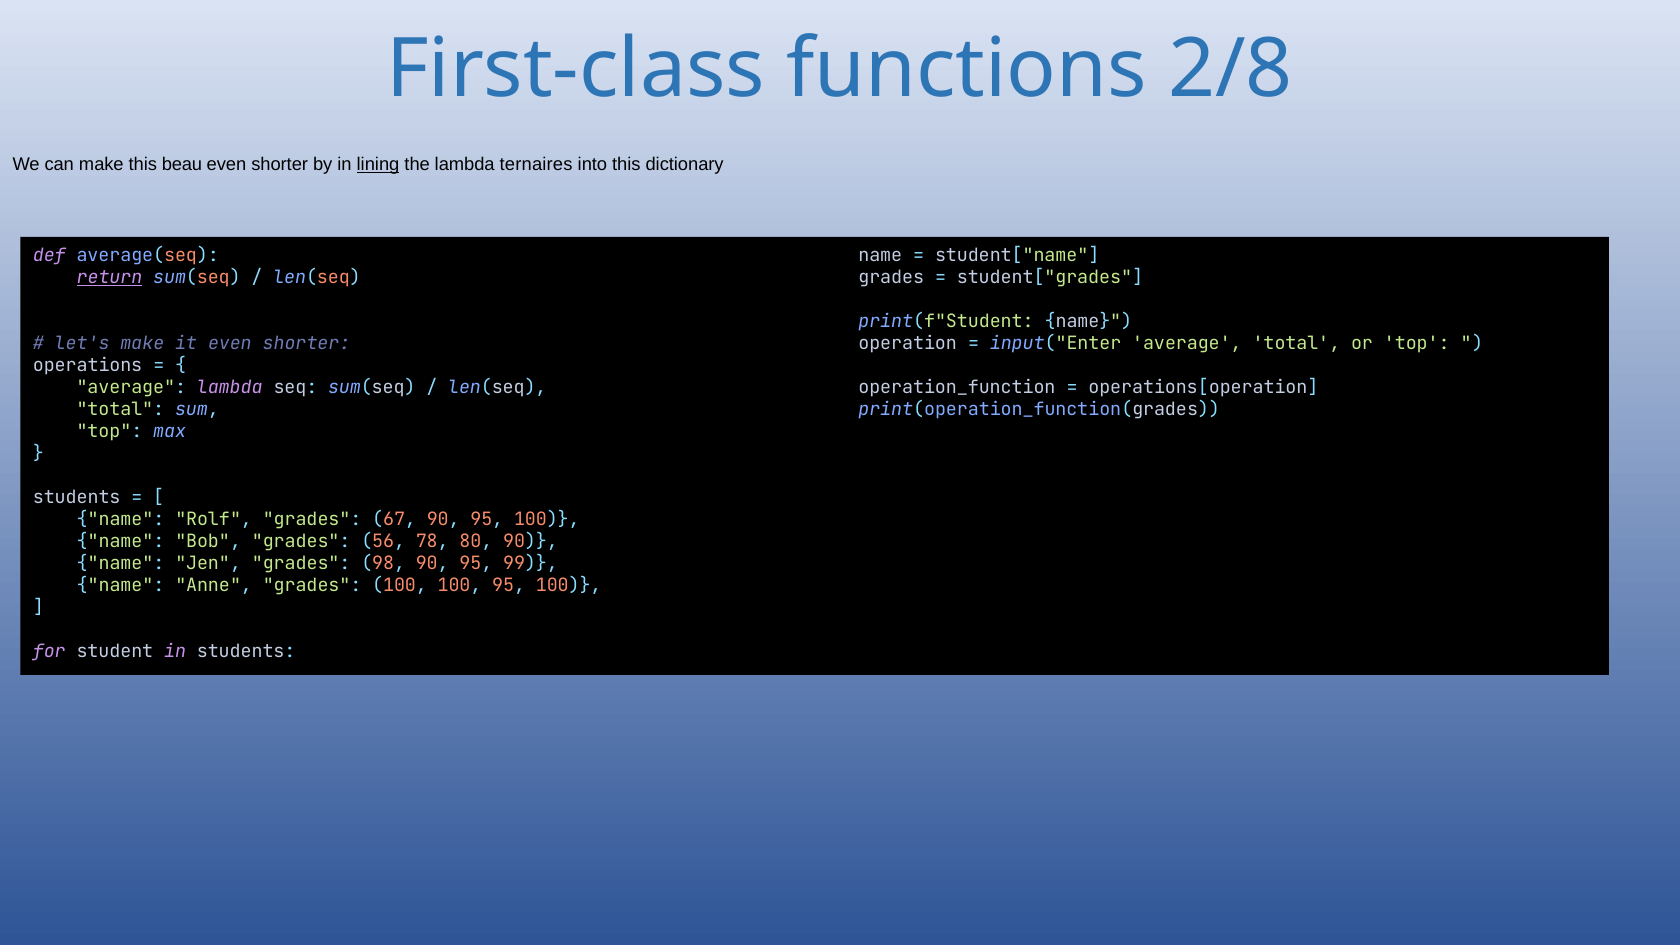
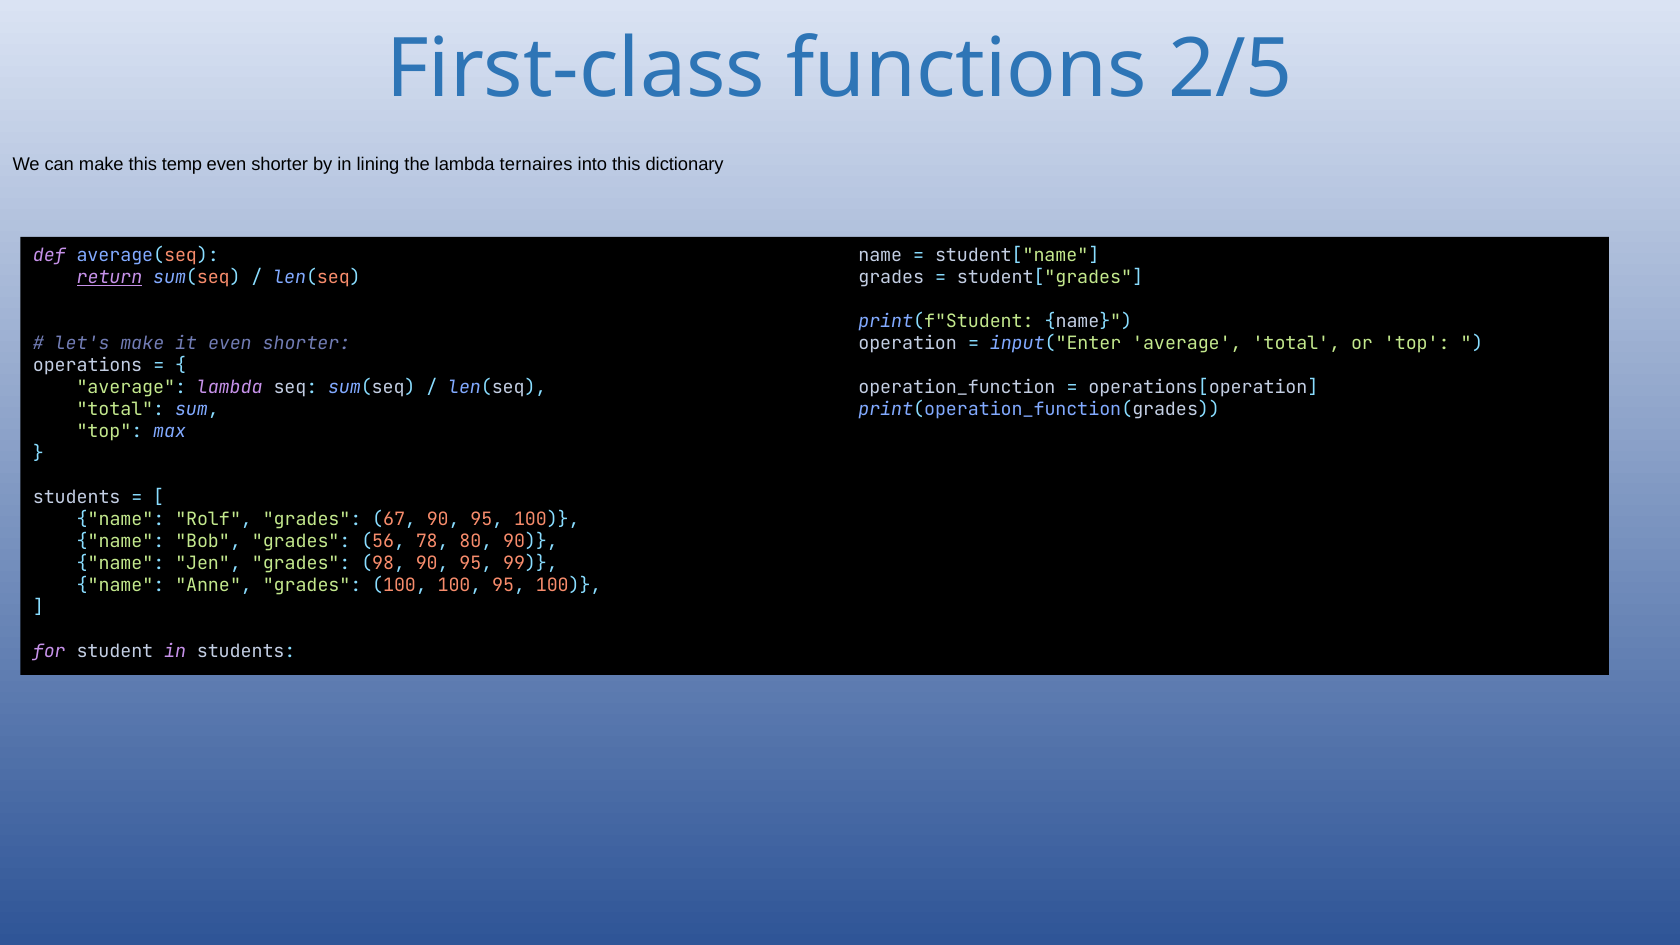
2/8: 2/8 -> 2/5 (1230, 69)
beau: beau -> temp (182, 165)
lining underline: present -> none (378, 165)
